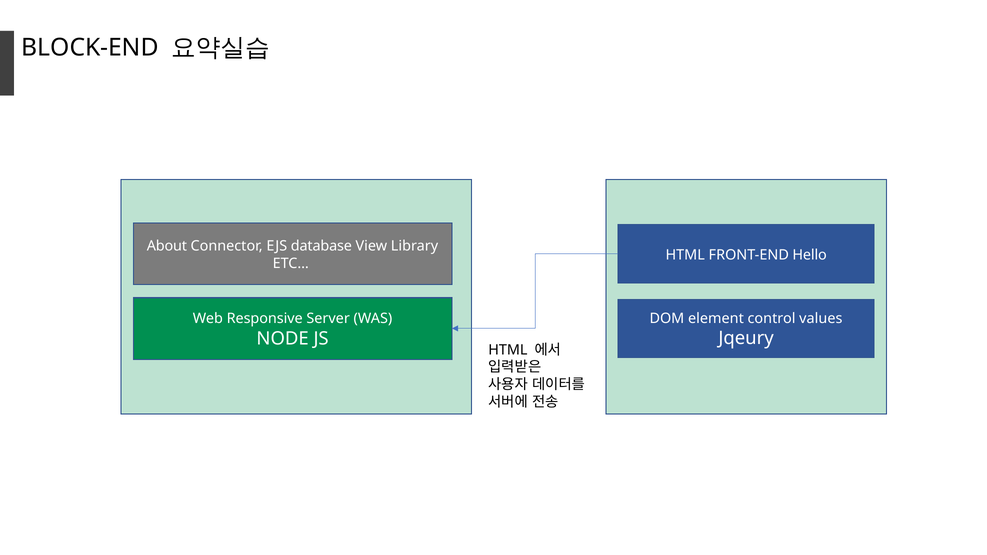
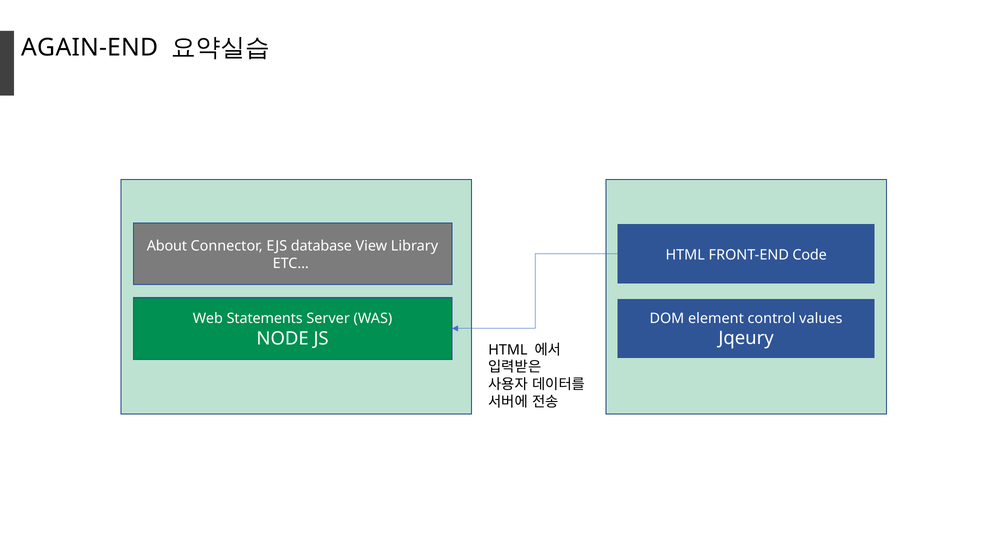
BLOCK-END: BLOCK-END -> AGAIN-END (90, 48)
Hello: Hello -> Code (810, 255)
Responsive: Responsive -> Statements (265, 319)
